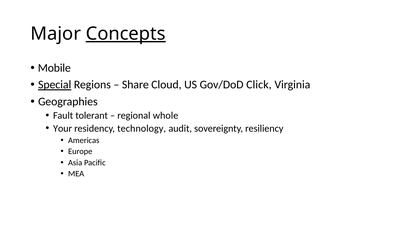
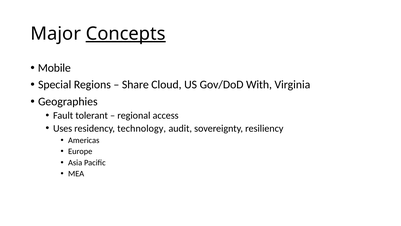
Special underline: present -> none (55, 85)
Click: Click -> With (259, 85)
whole: whole -> access (166, 115)
Your: Your -> Uses (63, 128)
